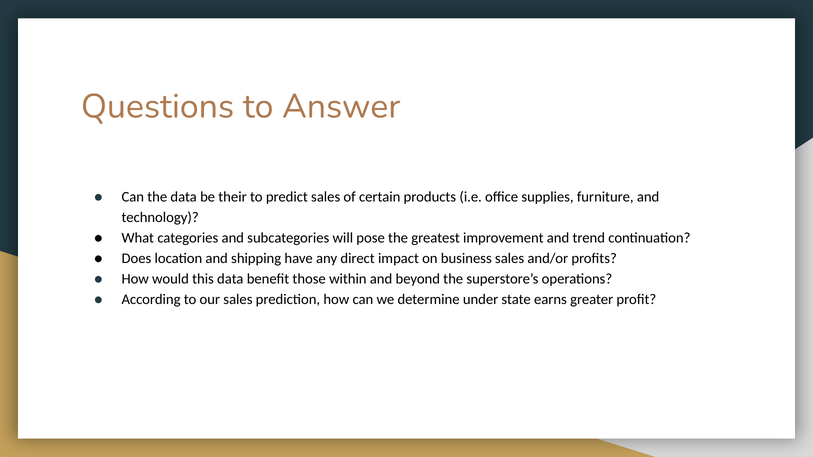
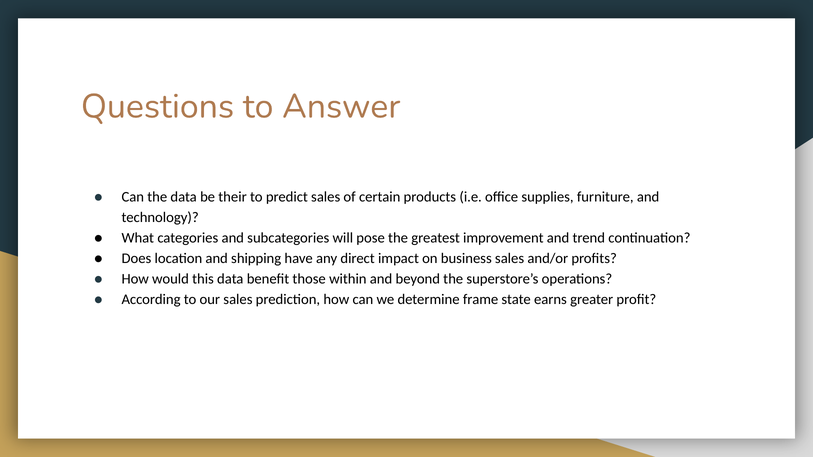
under: under -> frame (481, 300)
